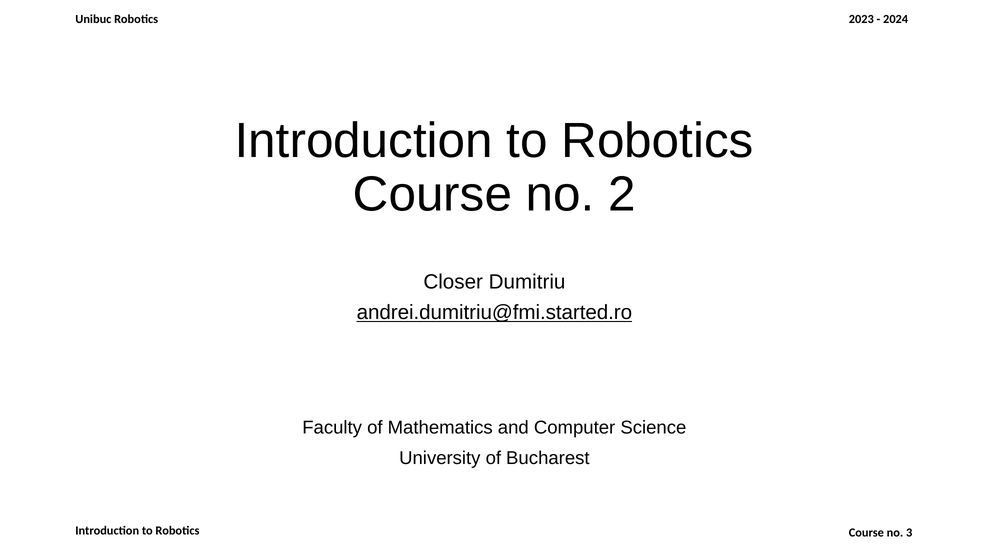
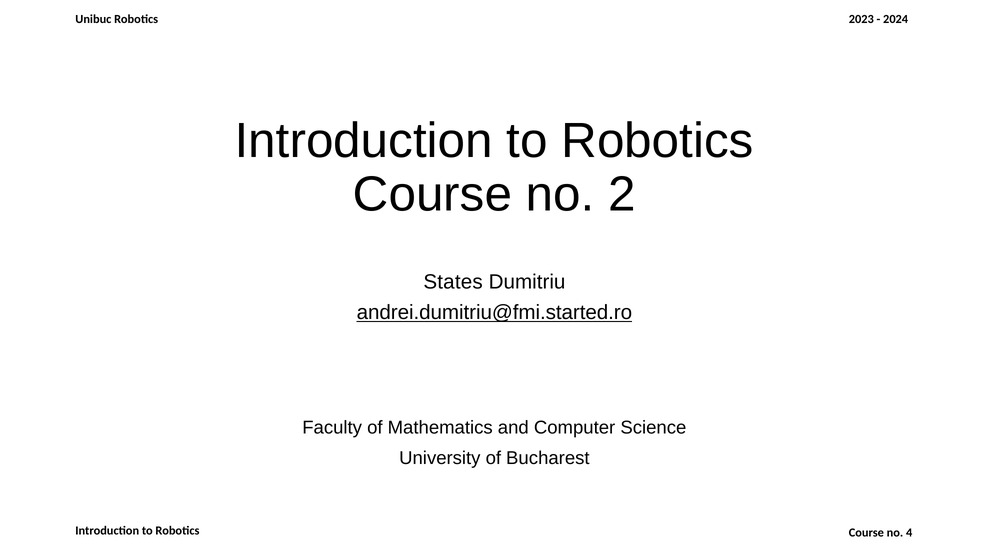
Closer: Closer -> States (453, 282)
3: 3 -> 4 (909, 533)
